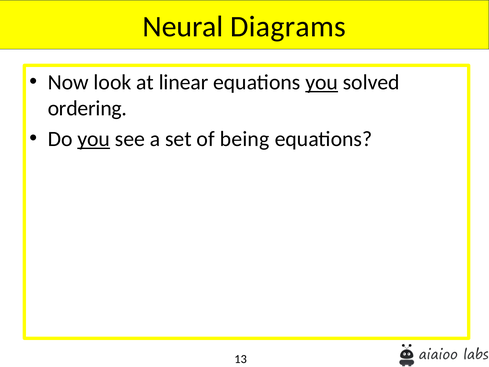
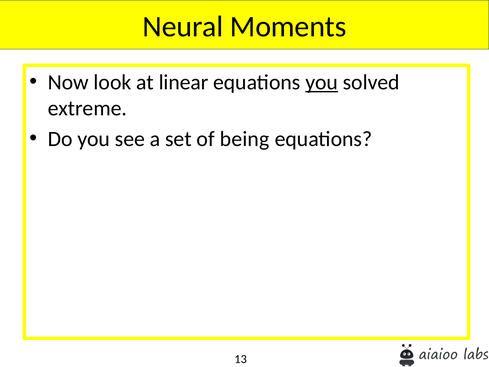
Diagrams: Diagrams -> Moments (288, 27)
ordering: ordering -> extreme (87, 108)
you underline: present -> none (94, 139)
